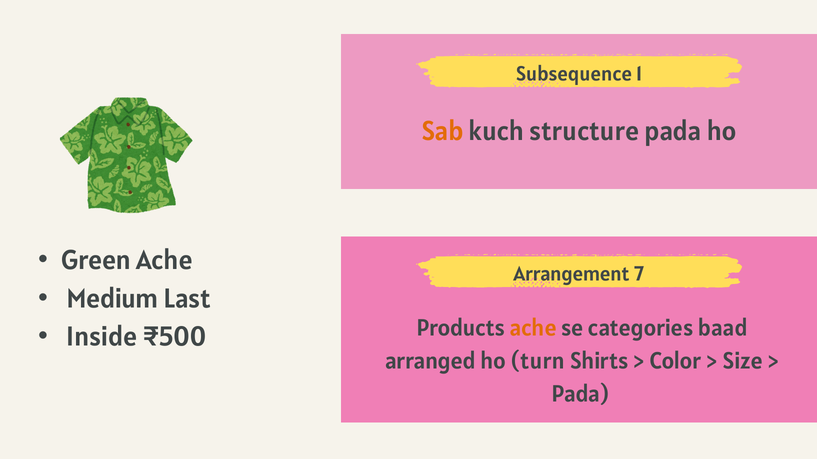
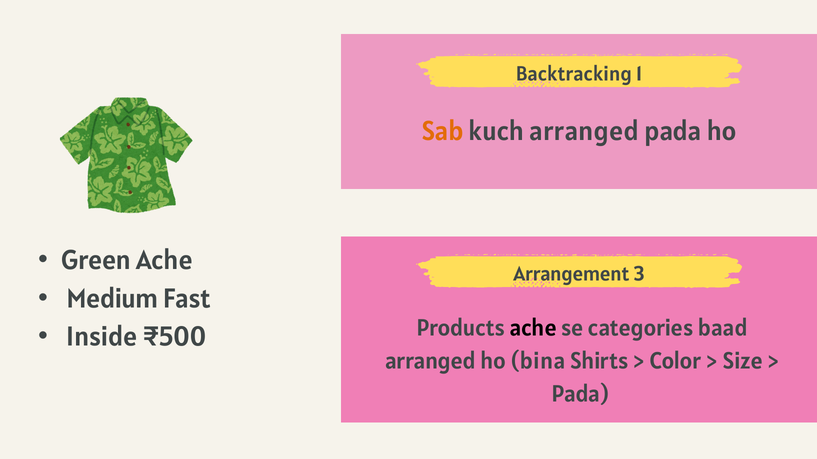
Subsequence: Subsequence -> Backtracking (574, 74)
kuch structure: structure -> arranged (584, 132)
7: 7 -> 3 (639, 275)
Last: Last -> Fast (187, 299)
ache colour: orange -> black (533, 329)
turn: turn -> bina (538, 361)
